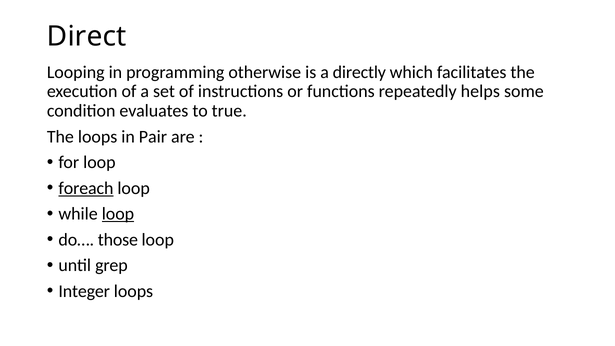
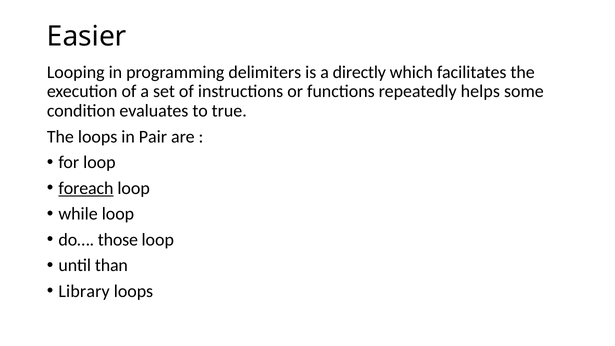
Direct: Direct -> Easier (87, 36)
otherwise: otherwise -> delimiters (265, 72)
loop underline: present -> none (118, 214)
grep: grep -> than (111, 265)
Integer: Integer -> Library (84, 291)
